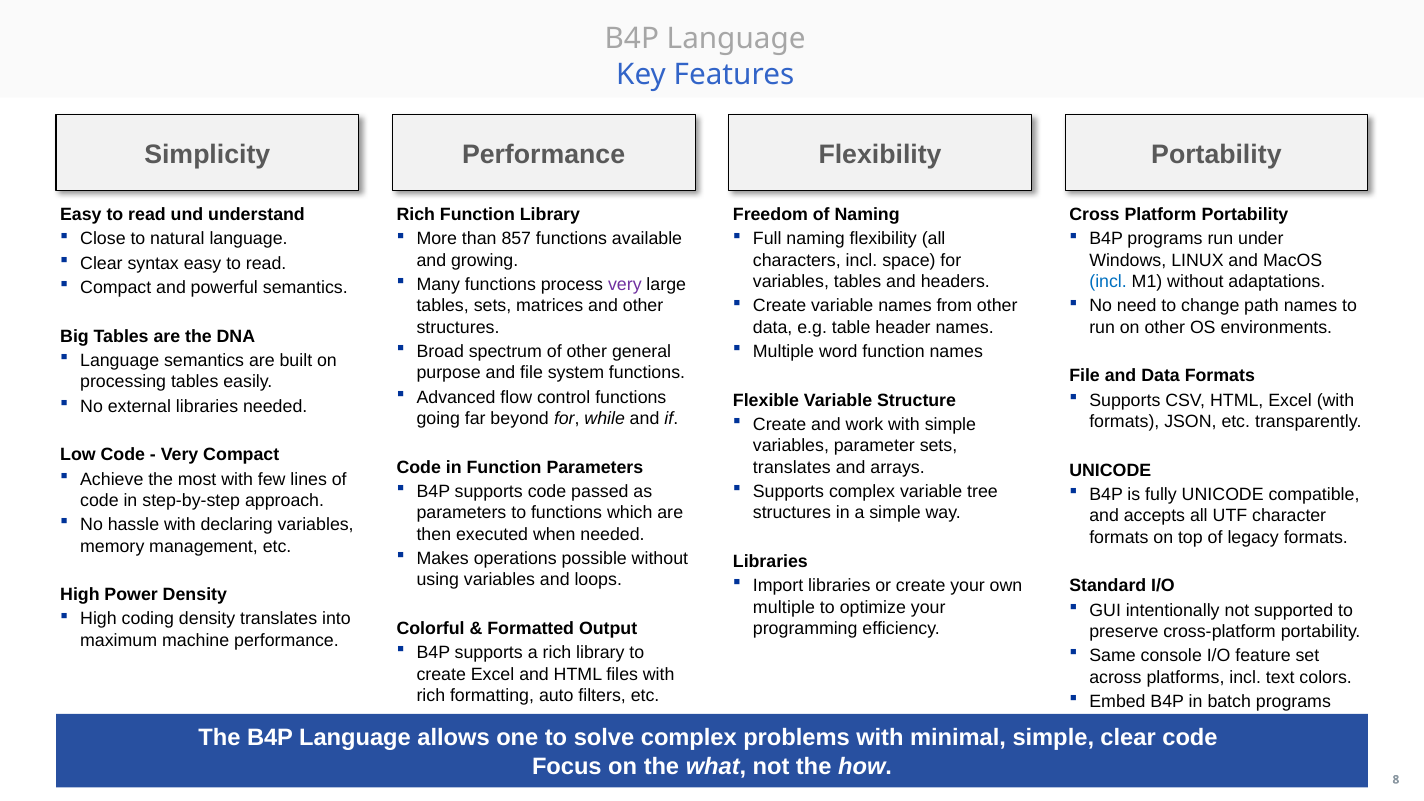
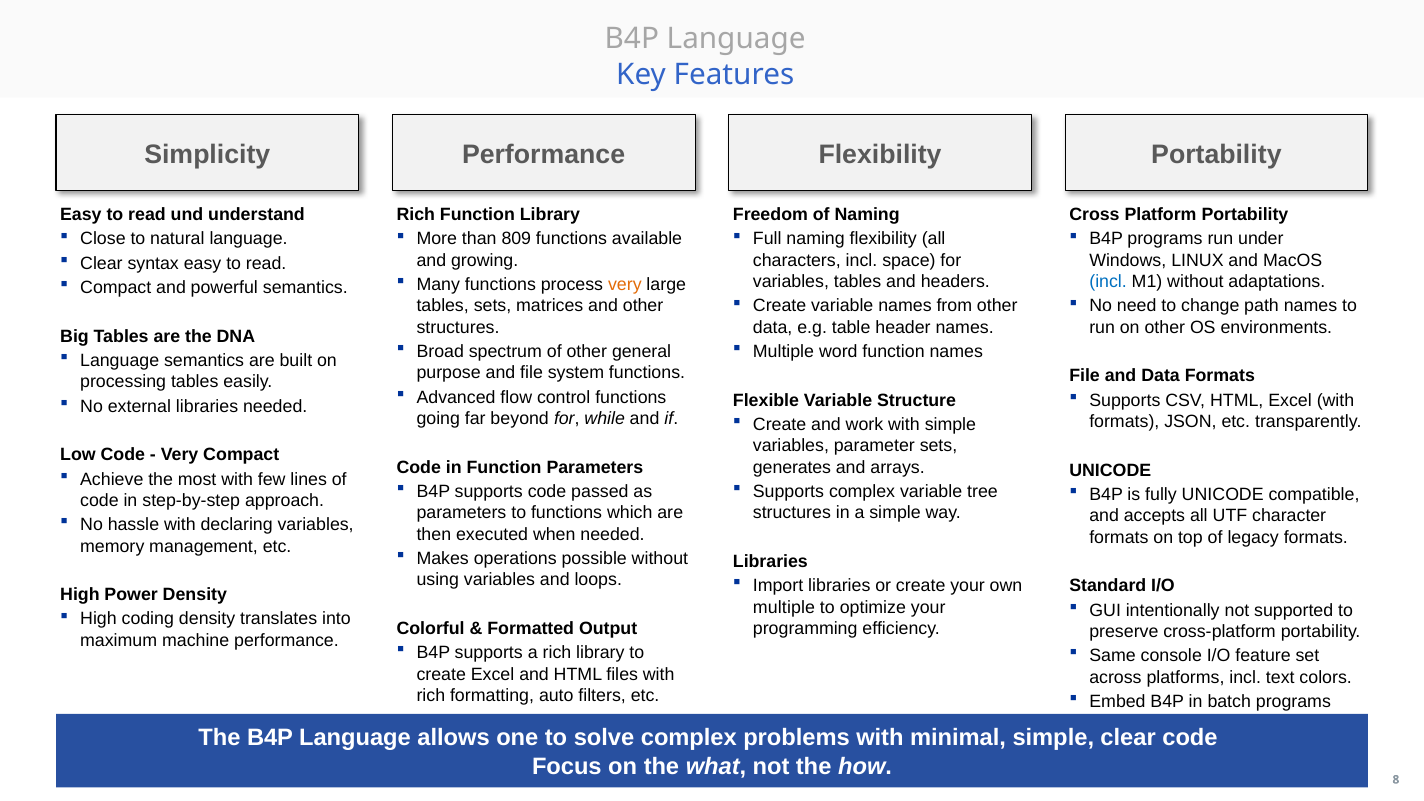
857: 857 -> 809 (516, 239)
very colour: purple -> orange (625, 285)
translates: translates -> generates (792, 467)
